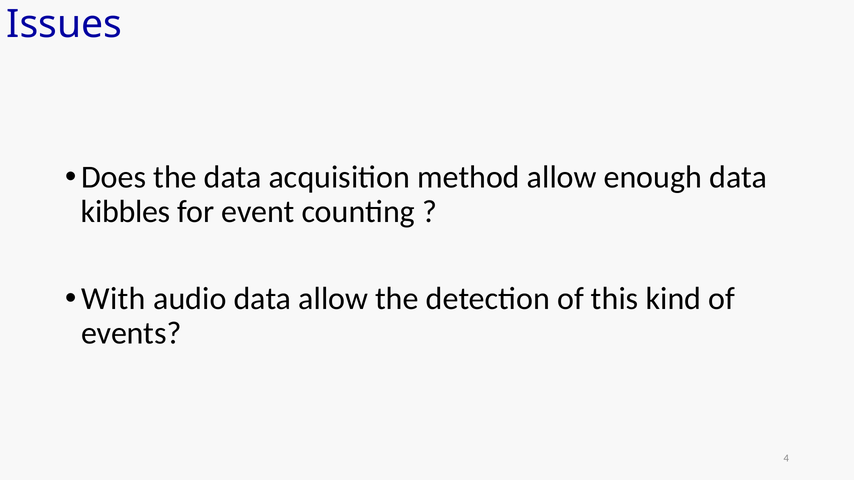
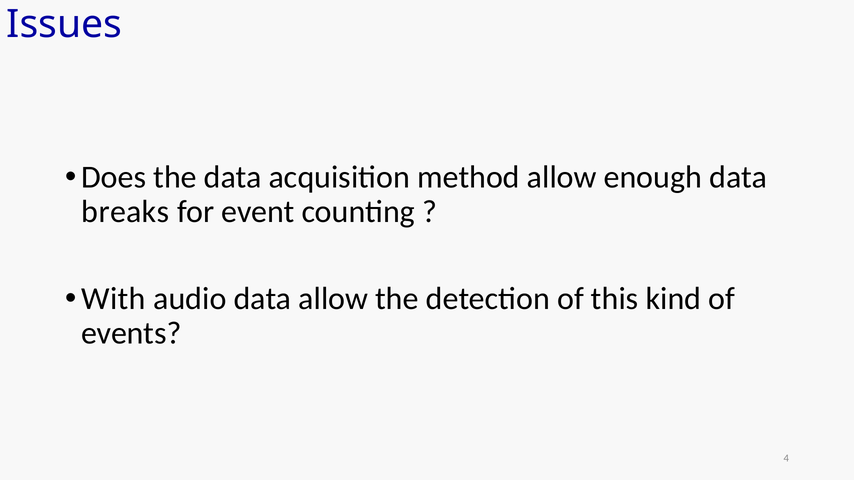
kibbles: kibbles -> breaks (125, 212)
